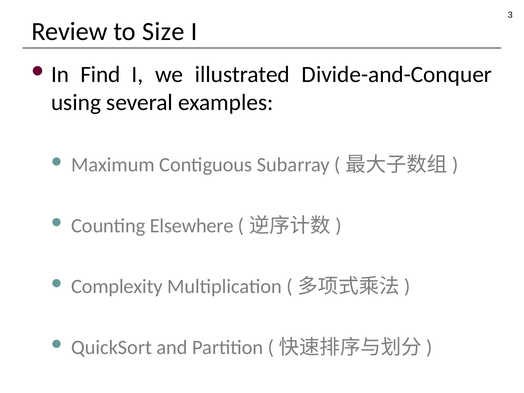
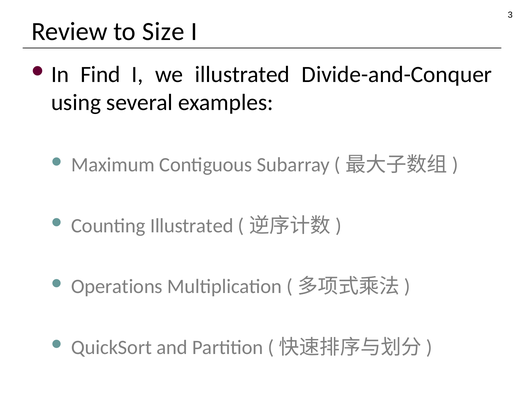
Counting Elsewhere: Elsewhere -> Illustrated (192, 226)
Complexity: Complexity -> Operations (117, 286)
